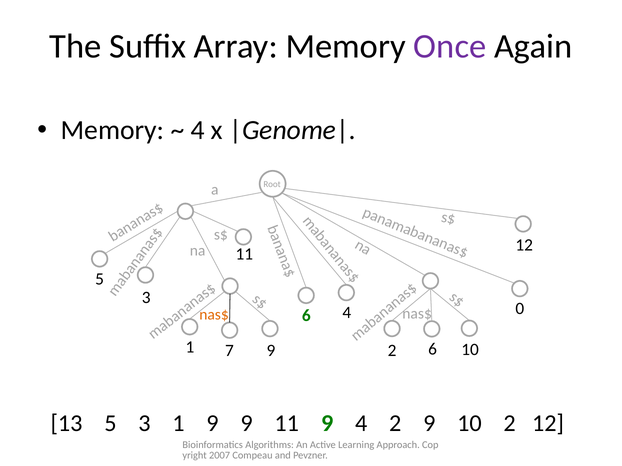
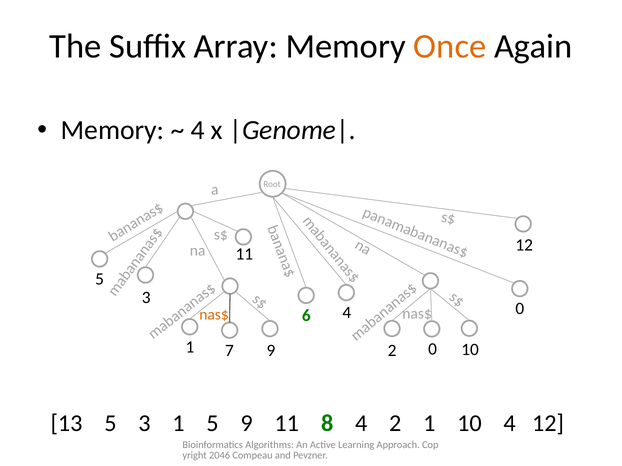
Once colour: purple -> orange (450, 46)
2 6: 6 -> 0 (433, 349)
1 9: 9 -> 5 (212, 424)
11 9: 9 -> 8 (327, 424)
2 9: 9 -> 1 (429, 424)
2: 2 -> 4 (510, 424)
2007: 2007 -> 2046 (220, 456)
